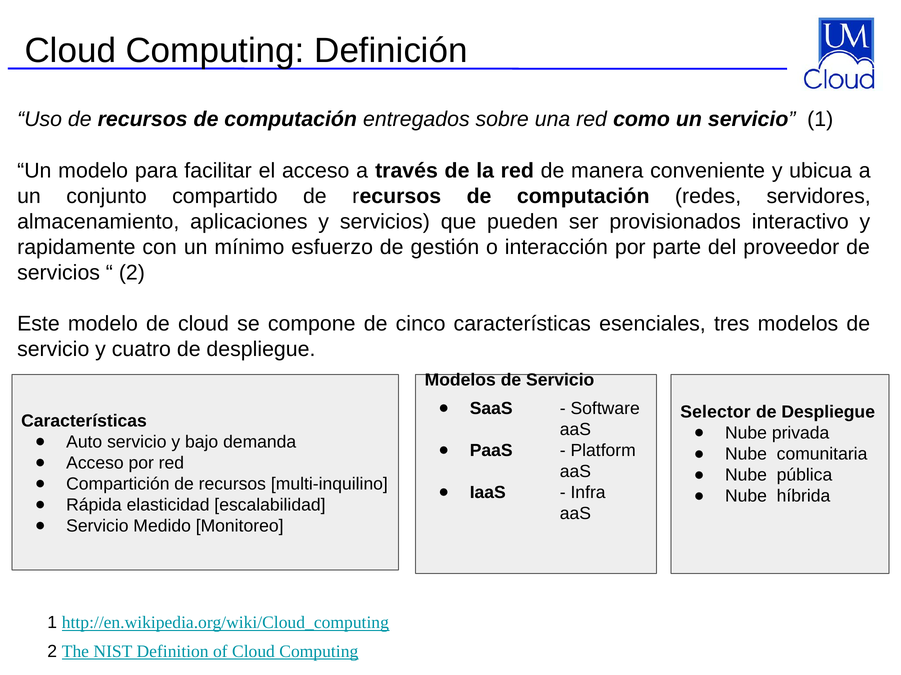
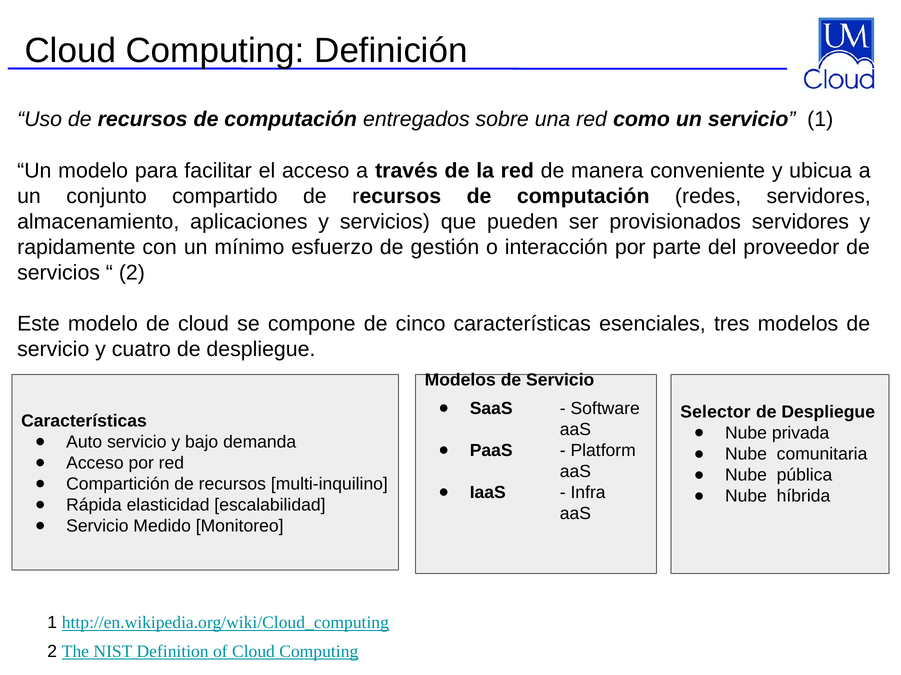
provisionados interactivo: interactivo -> servidores (800, 222)
